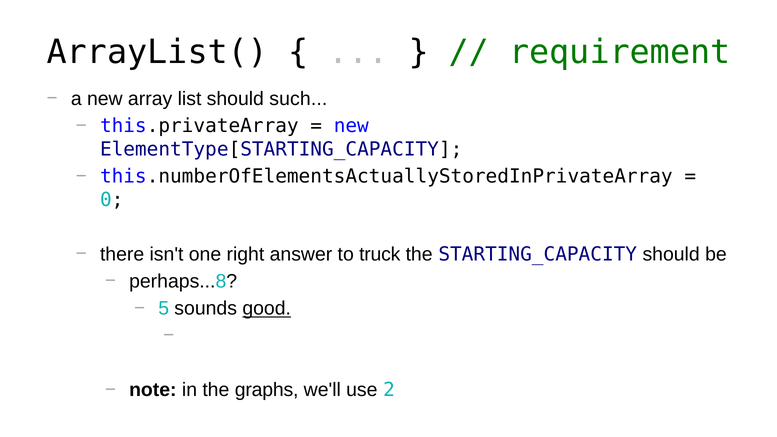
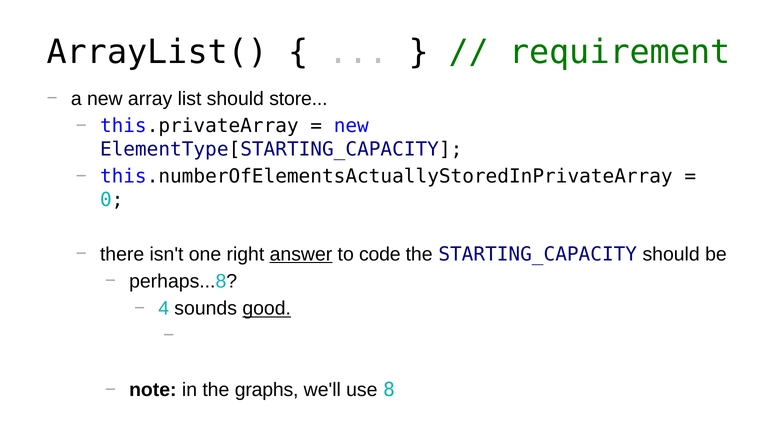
such: such -> store (298, 99)
answer underline: none -> present (301, 254)
truck: truck -> code (380, 254)
5: 5 -> 4 (164, 309)
2: 2 -> 8 (389, 390)
